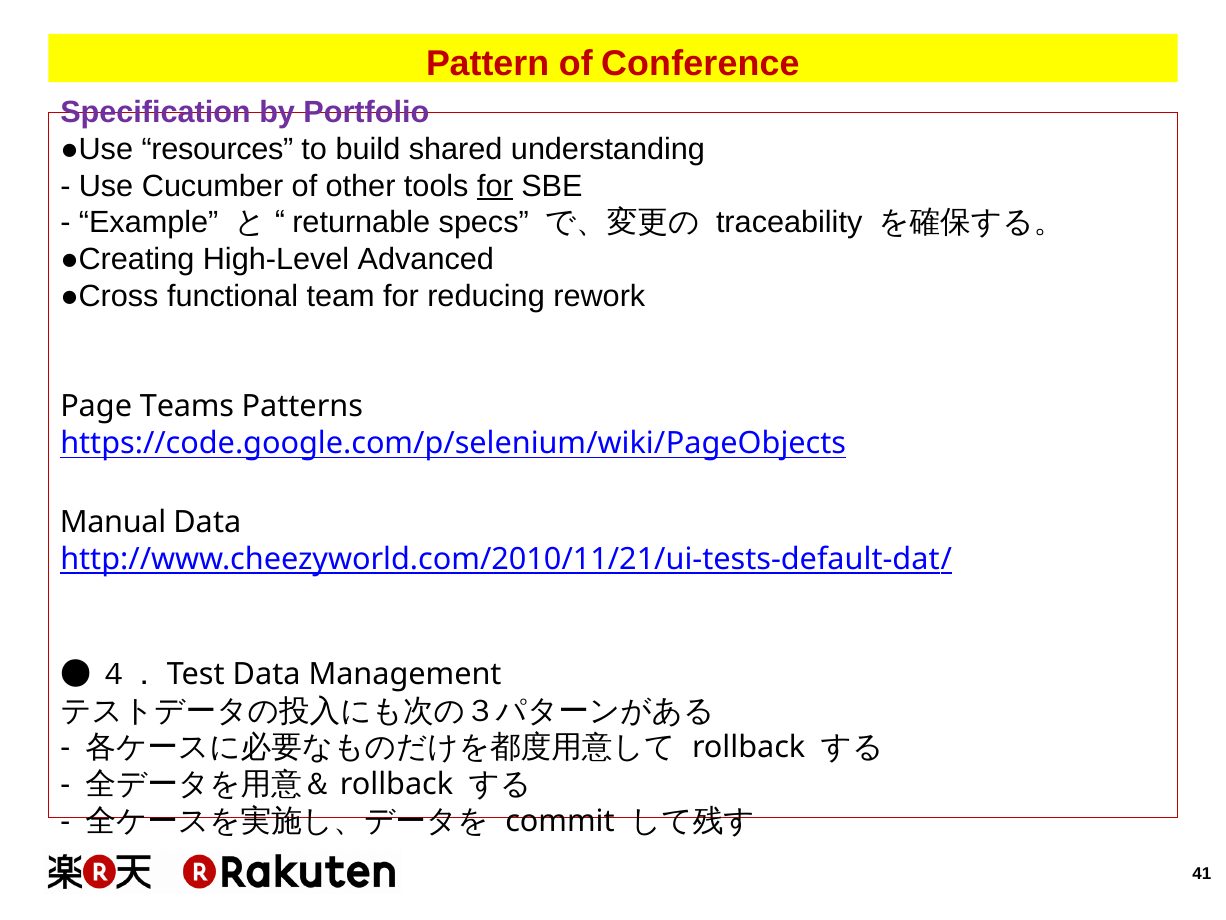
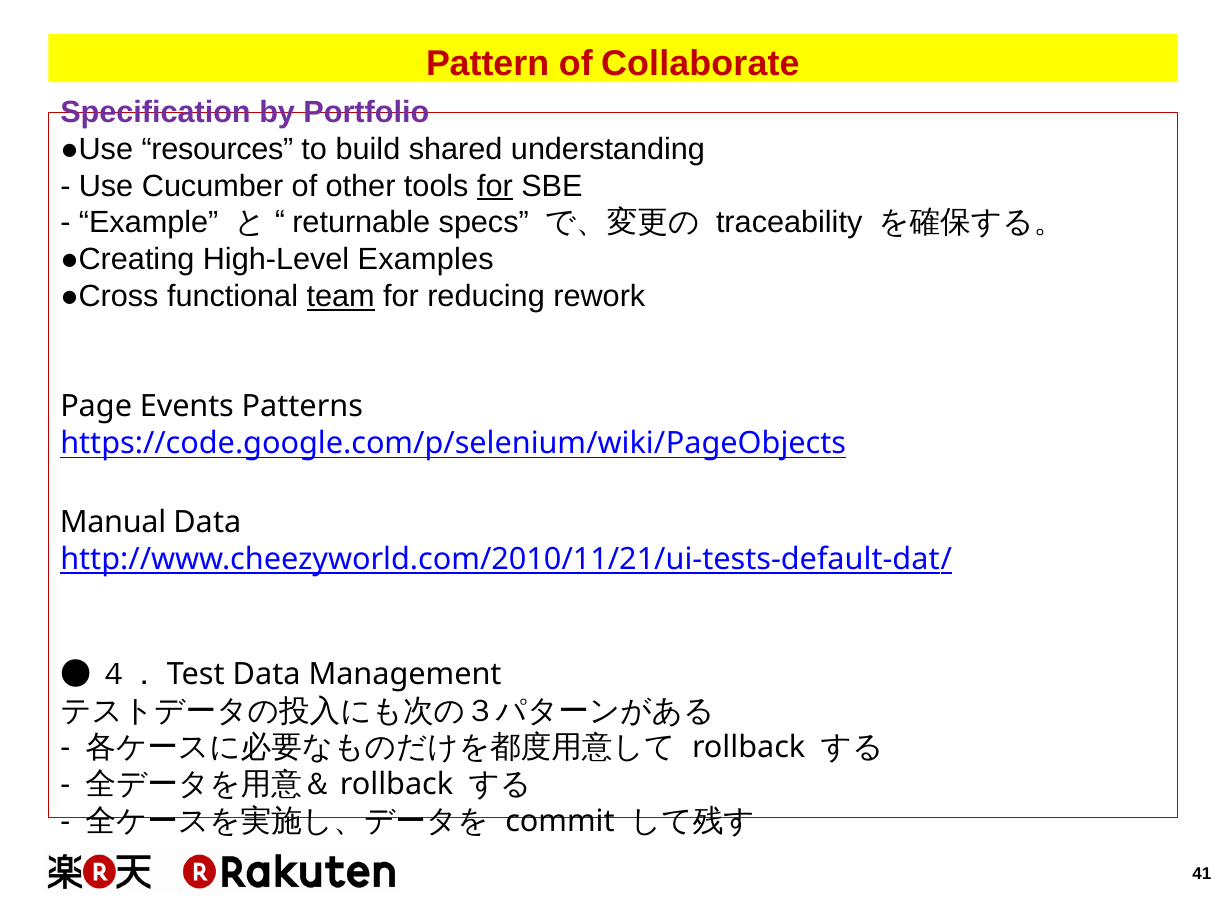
Conference: Conference -> Collaborate (700, 64)
Advanced: Advanced -> Examples (426, 259)
team underline: none -> present (341, 296)
Teams: Teams -> Events (187, 407)
